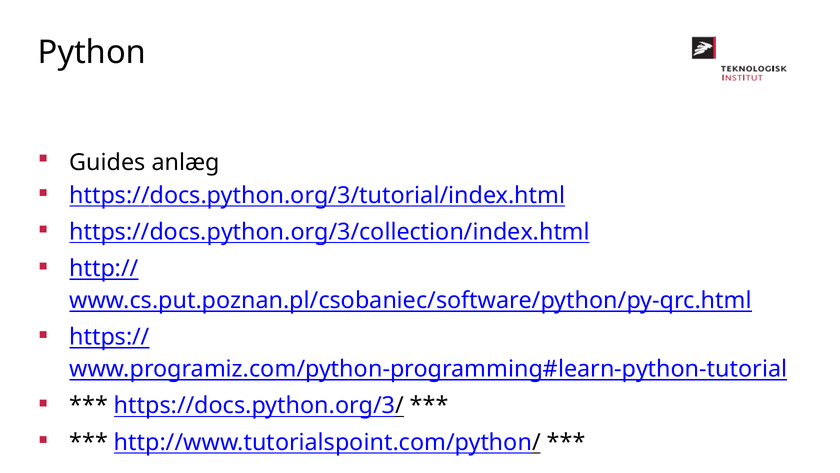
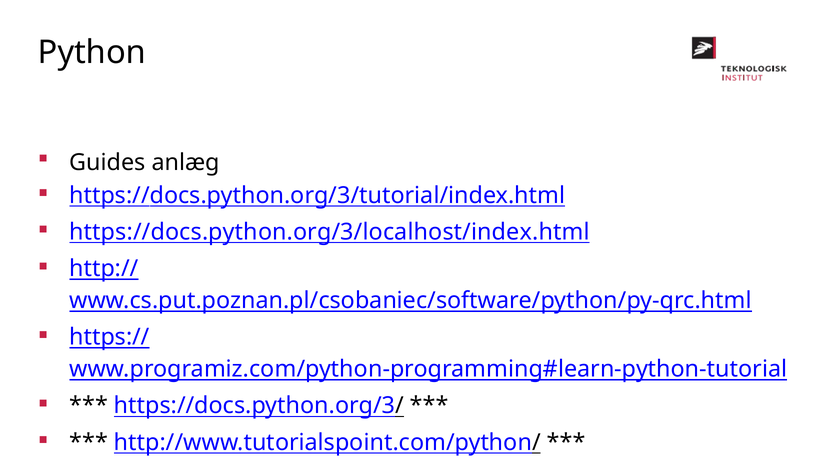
https://docs.python.org/3/collection/index.html: https://docs.python.org/3/collection/index.html -> https://docs.python.org/3/localhost/index.html (329, 232)
